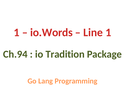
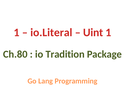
io.Words: io.Words -> io.Literal (51, 32)
Line: Line -> Uint (93, 32)
Ch.94: Ch.94 -> Ch.80 (15, 54)
